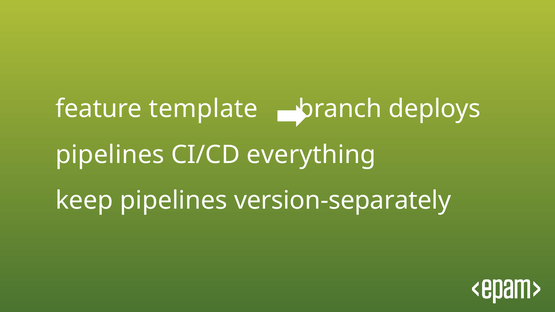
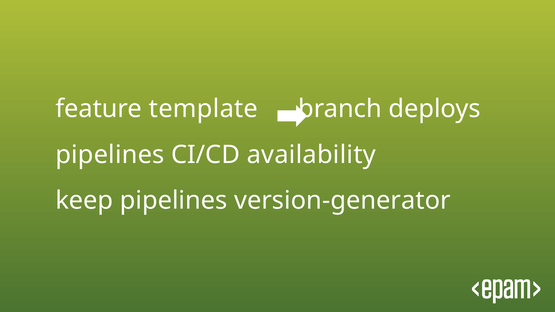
everything: everything -> availability (311, 155)
version-separately: version-separately -> version-generator (342, 201)
